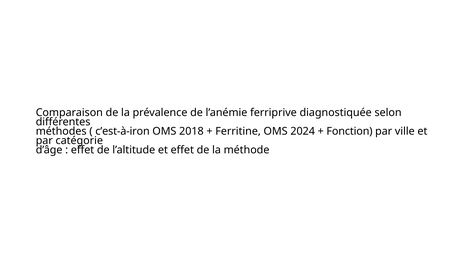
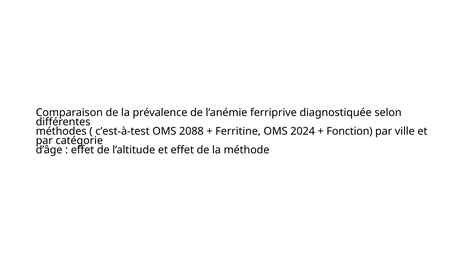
c’est-à-iron: c’est-à-iron -> c’est-à-test (122, 131)
2018: 2018 -> 2088 (191, 131)
